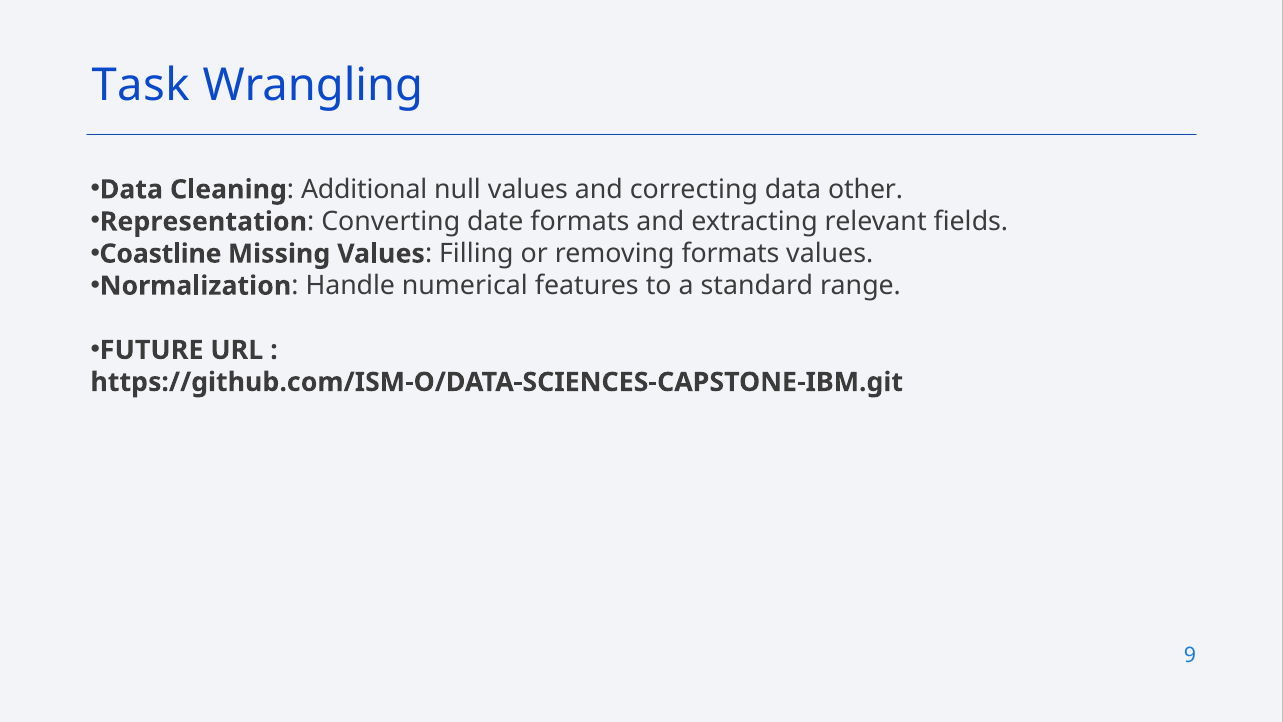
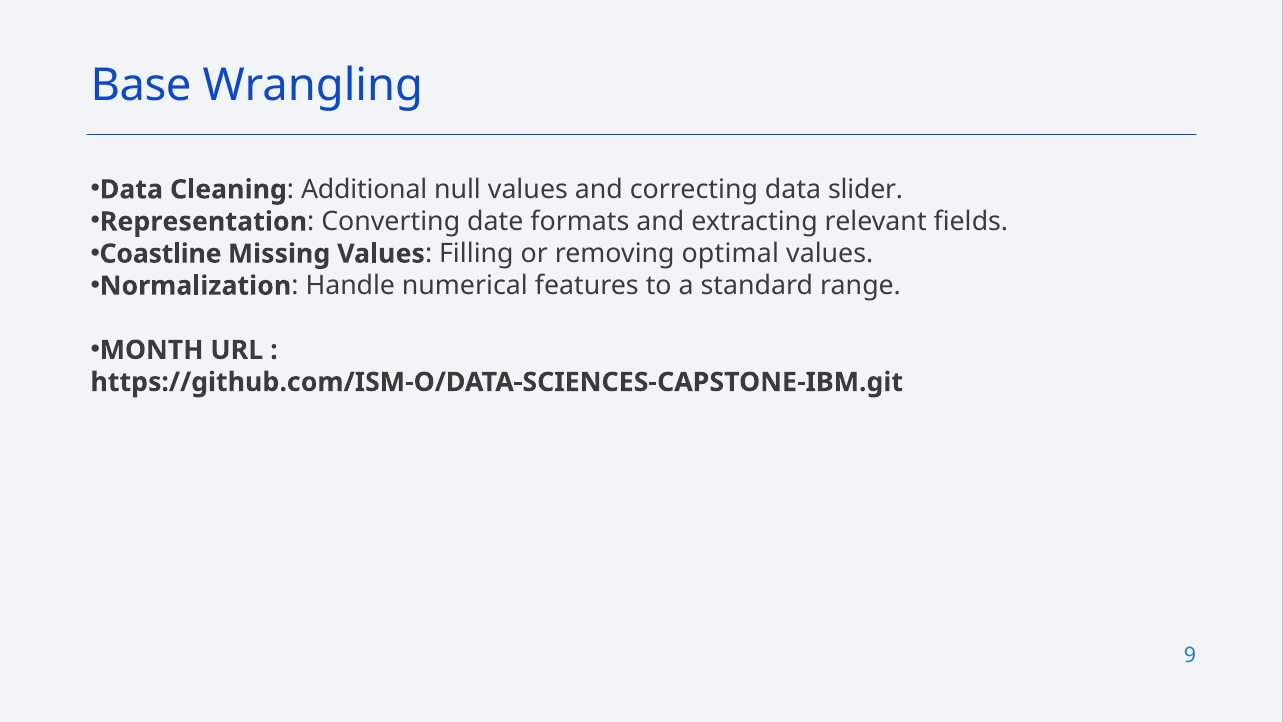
Task: Task -> Base (141, 86)
other: other -> slider (866, 189)
removing formats: formats -> optimal (730, 254)
FUTURE: FUTURE -> MONTH (152, 350)
